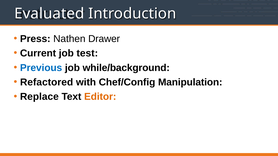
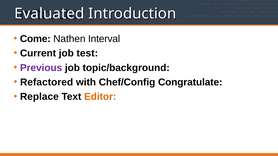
Press: Press -> Come (35, 39)
Drawer: Drawer -> Interval (104, 39)
Previous colour: blue -> purple (41, 68)
while/background: while/background -> topic/background (126, 68)
Manipulation: Manipulation -> Congratulate (190, 82)
